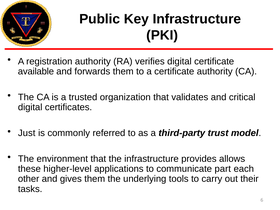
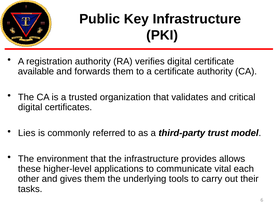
Just: Just -> Lies (27, 133)
part: part -> vital (223, 169)
